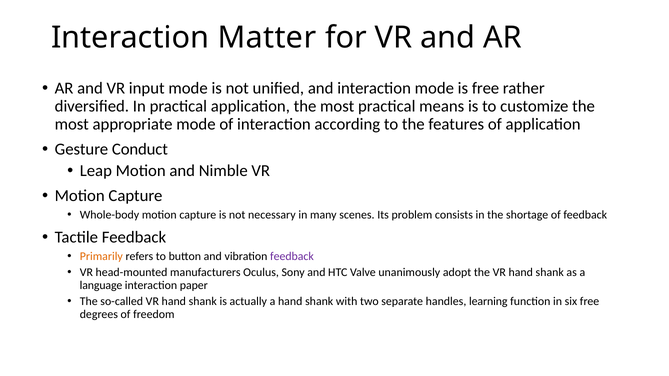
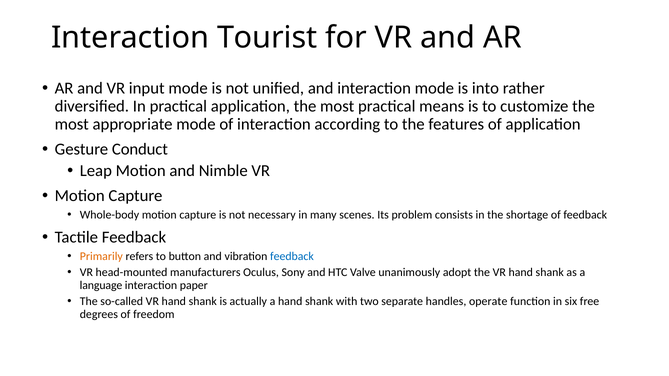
Matter: Matter -> Tourist (267, 38)
is free: free -> into (485, 88)
feedback colour: purple -> blue (292, 256)
learning: learning -> operate (488, 302)
